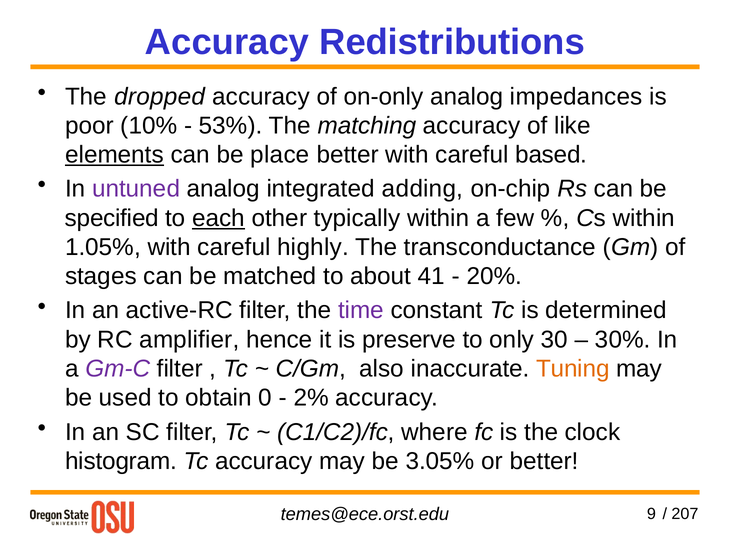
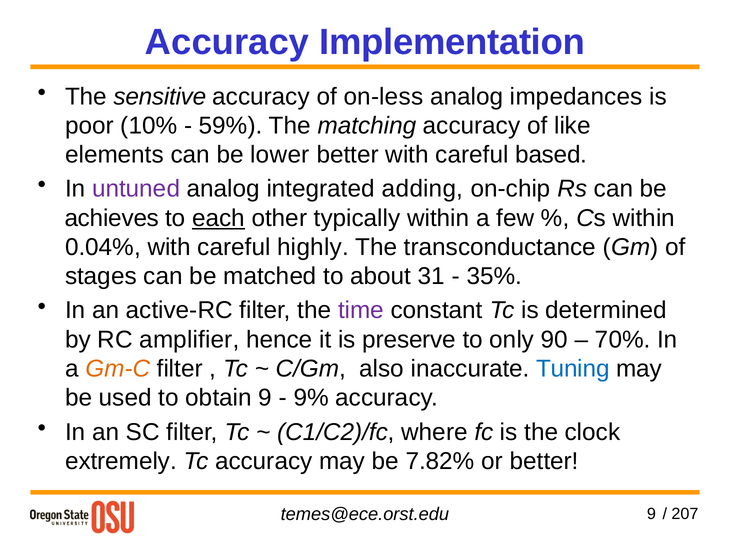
Redistributions: Redistributions -> Implementation (452, 42)
dropped: dropped -> sensitive (160, 97)
on-only: on-only -> on-less (383, 97)
53%: 53% -> 59% (231, 126)
elements underline: present -> none (114, 155)
place: place -> lower (280, 155)
specified: specified -> achieves (112, 218)
1.05%: 1.05% -> 0.04% (103, 247)
41: 41 -> 31 (431, 277)
20%: 20% -> 35% (494, 277)
30: 30 -> 90 (554, 340)
30%: 30% -> 70% (623, 340)
Gm-C colour: purple -> orange (118, 369)
Tuning colour: orange -> blue (573, 369)
obtain 0: 0 -> 9 (265, 398)
2%: 2% -> 9% (311, 398)
histogram: histogram -> extremely (121, 462)
3.05%: 3.05% -> 7.82% (440, 462)
